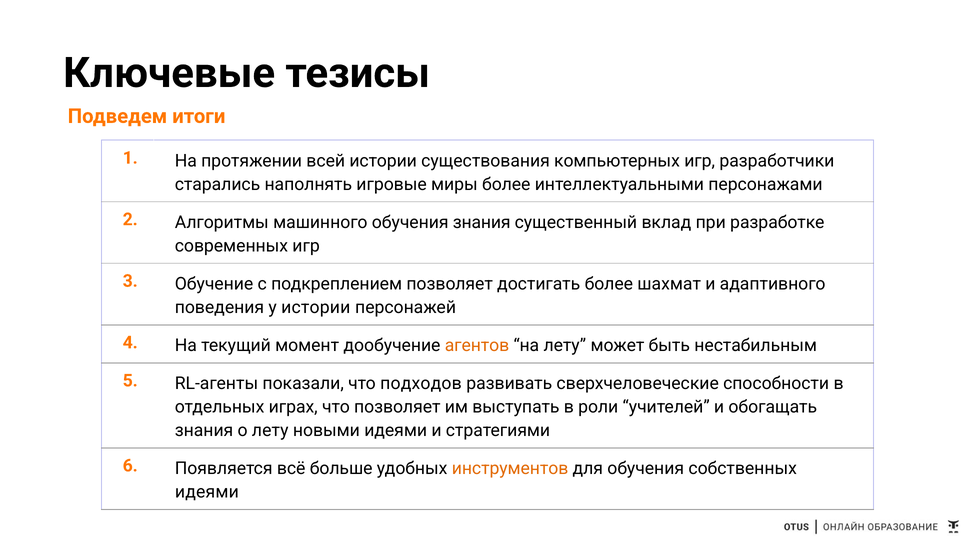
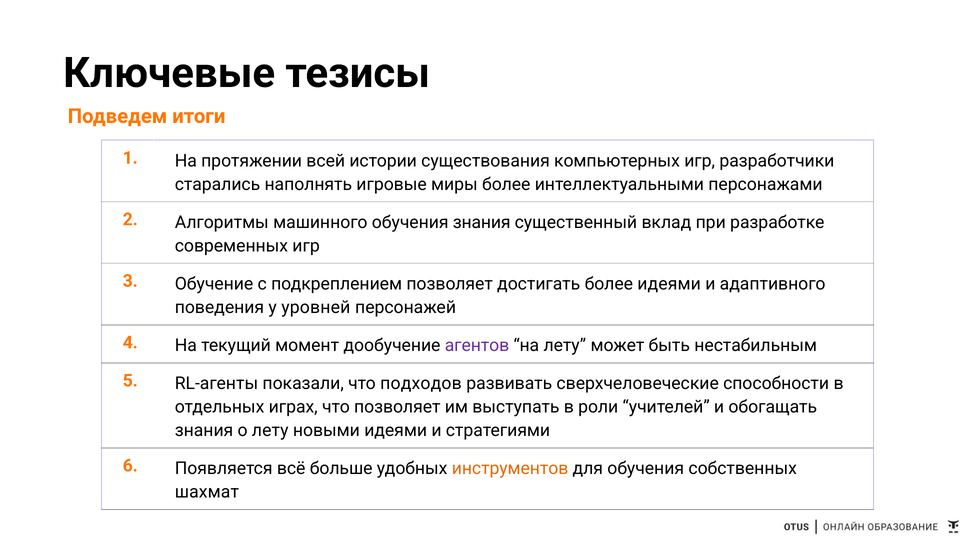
более шахмат: шахмат -> идеями (669, 284)
у истории: истории -> уровней (316, 308)
агентов colour: orange -> purple (477, 346)
идеями: идеями -> шахмат (207, 493)
